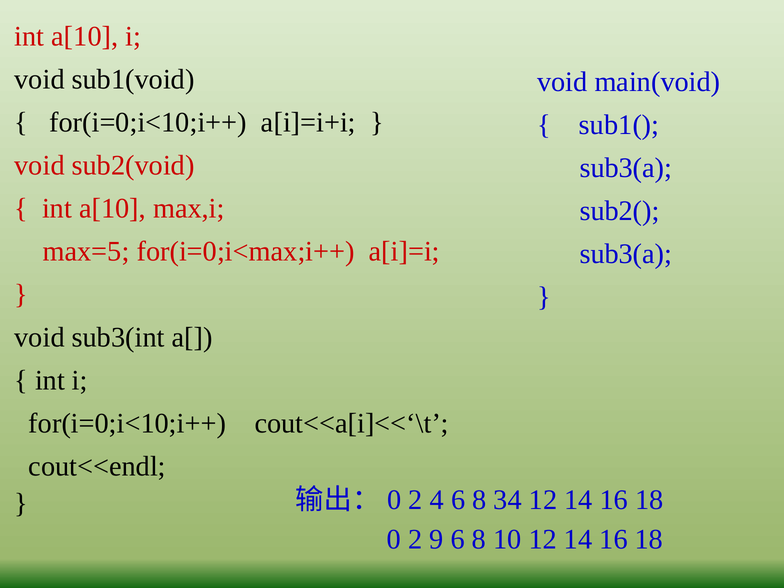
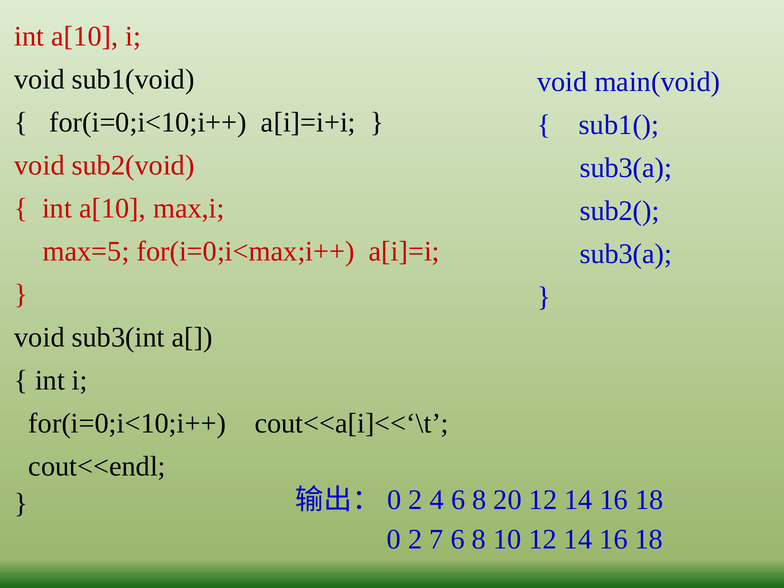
34: 34 -> 20 (508, 500)
9: 9 -> 7 (436, 539)
